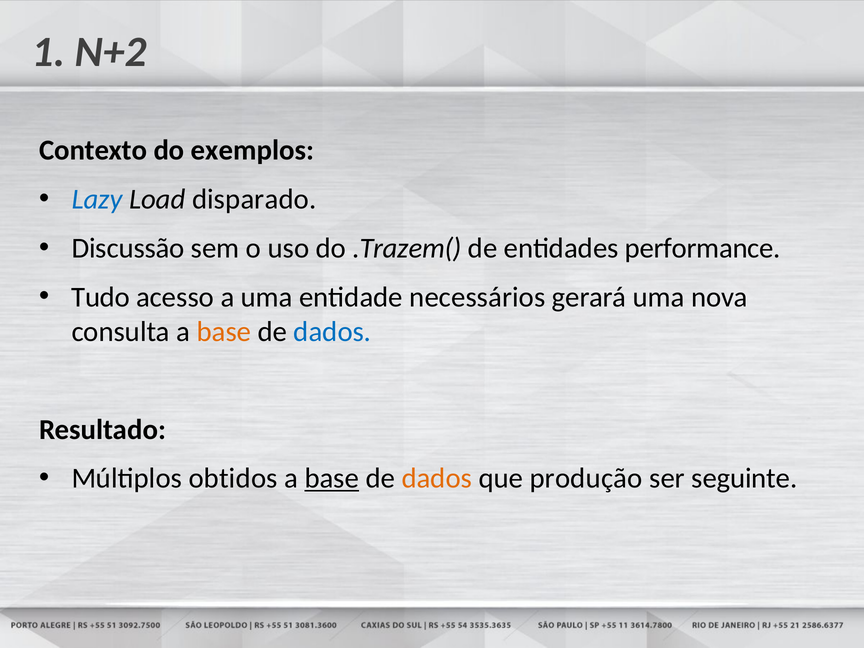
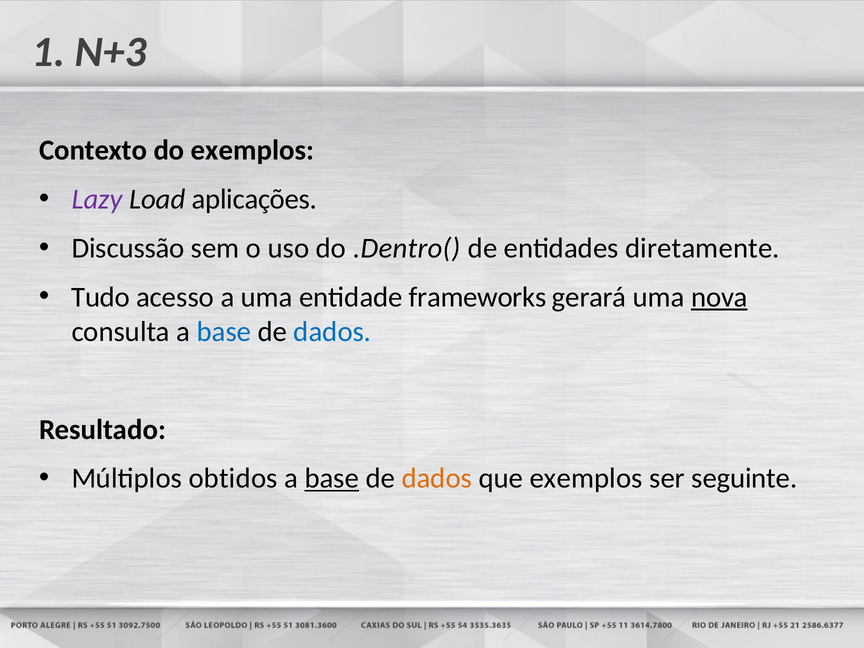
N+2: N+2 -> N+3 (111, 52)
Lazy colour: blue -> purple (97, 199)
disparado: disparado -> aplicações (254, 199)
.Trazem(: .Trazem( -> .Dentro( (407, 248)
performance: performance -> diretamente (702, 248)
necessários: necessários -> frameworks (478, 297)
nova underline: none -> present (719, 297)
base colour: orange -> blue (224, 332)
que produção: produção -> exemplos (586, 478)
